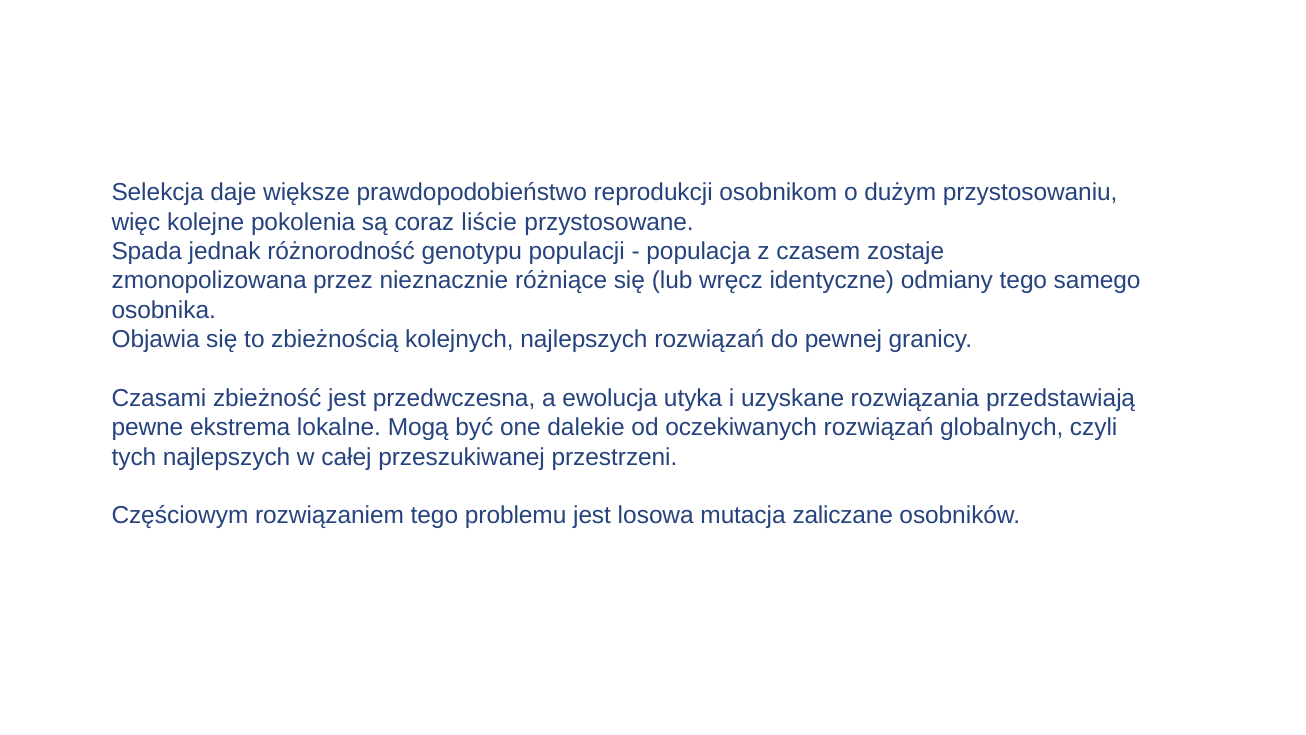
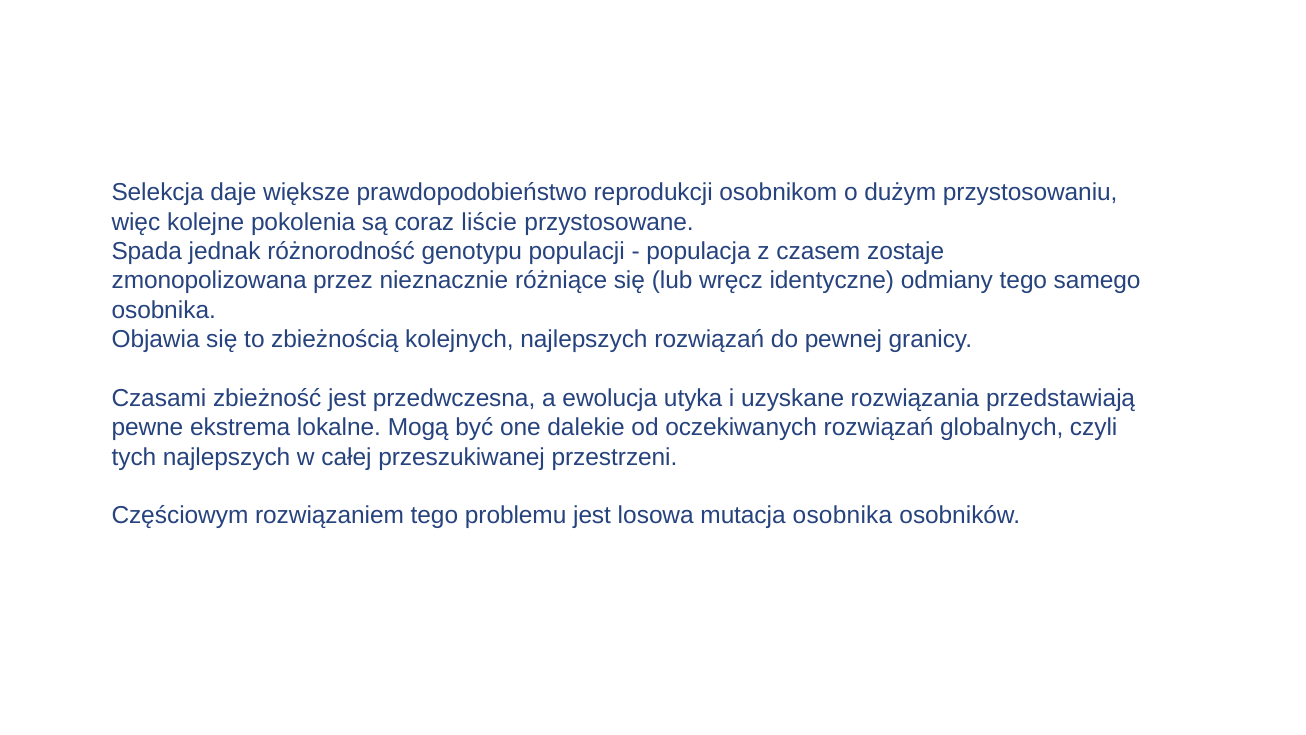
mutacja zaliczane: zaliczane -> osobnika (842, 515)
